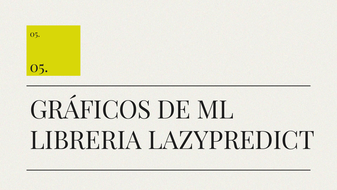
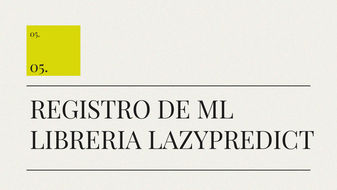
GRÁFICOS: GRÁFICOS -> REGISTRO (90, 110)
